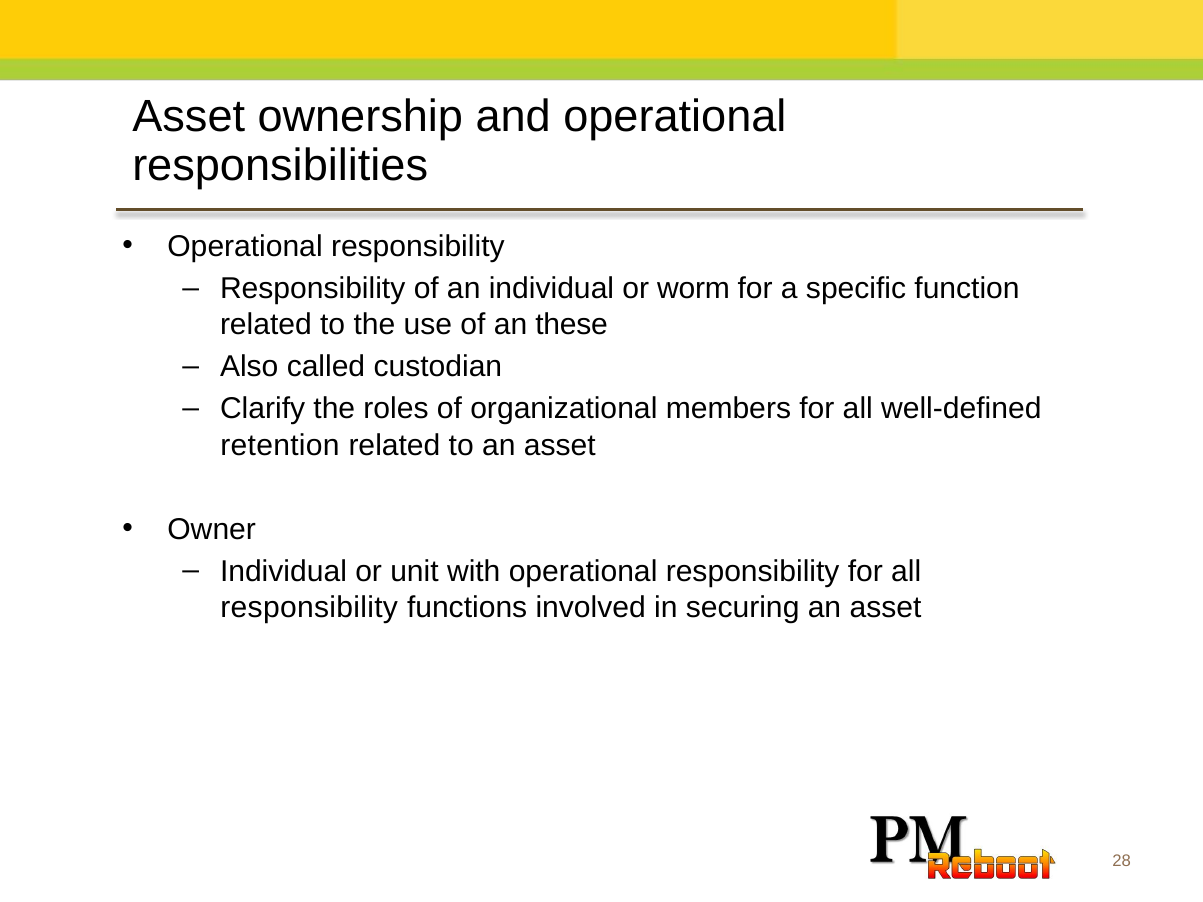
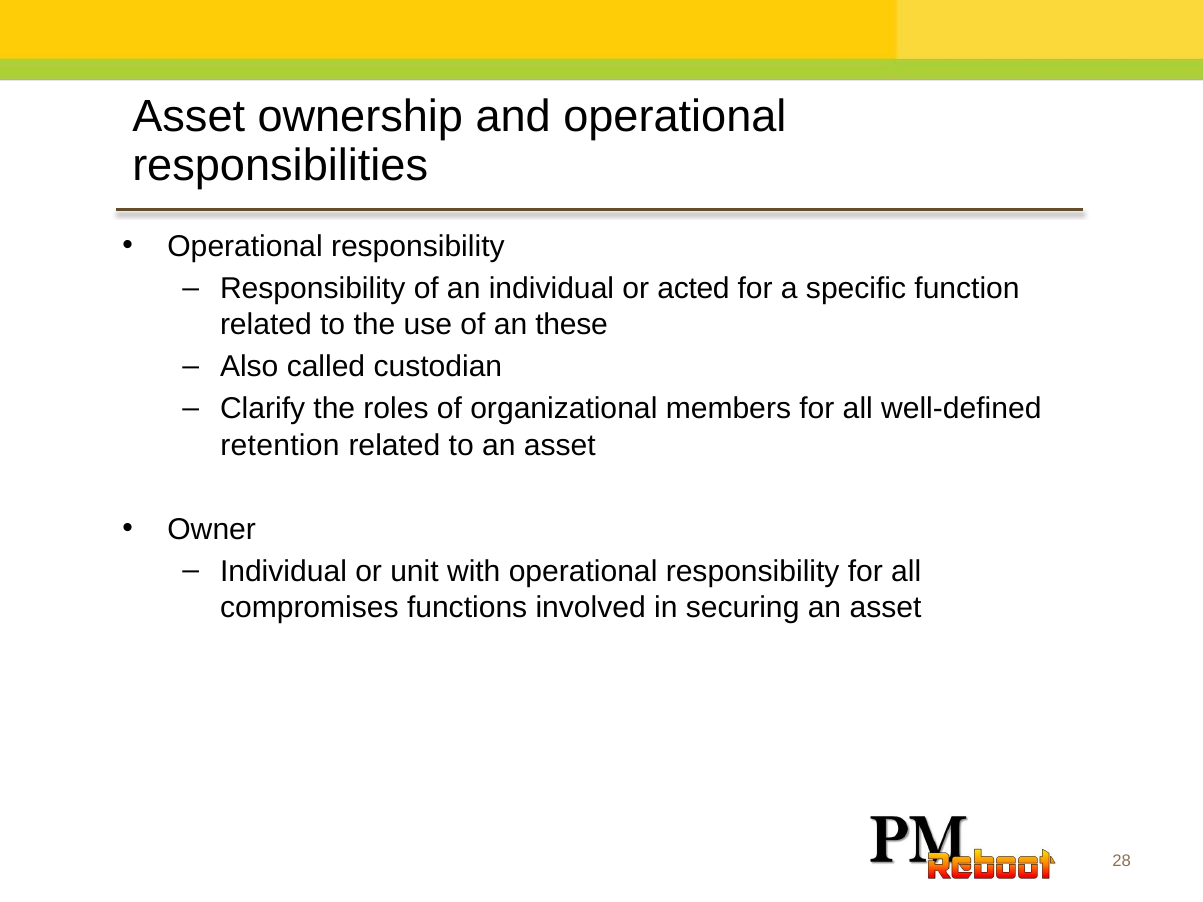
worm: worm -> acted (694, 289)
responsibility: responsibility -> compromises (309, 608)
